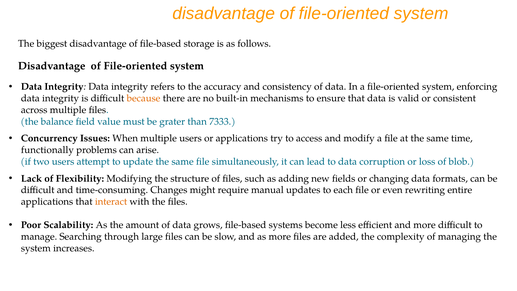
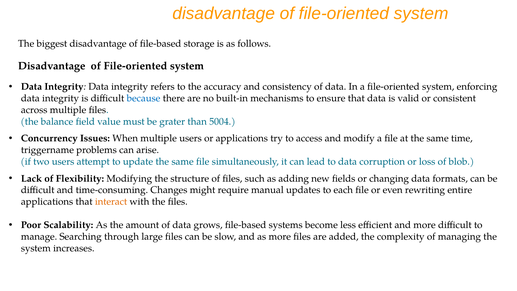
because colour: orange -> blue (144, 98)
7333: 7333 -> 5004 (222, 122)
functionally: functionally -> triggername (47, 150)
